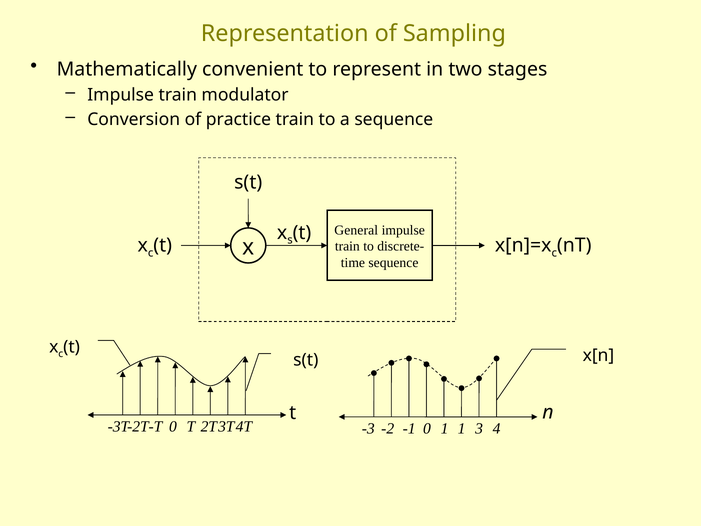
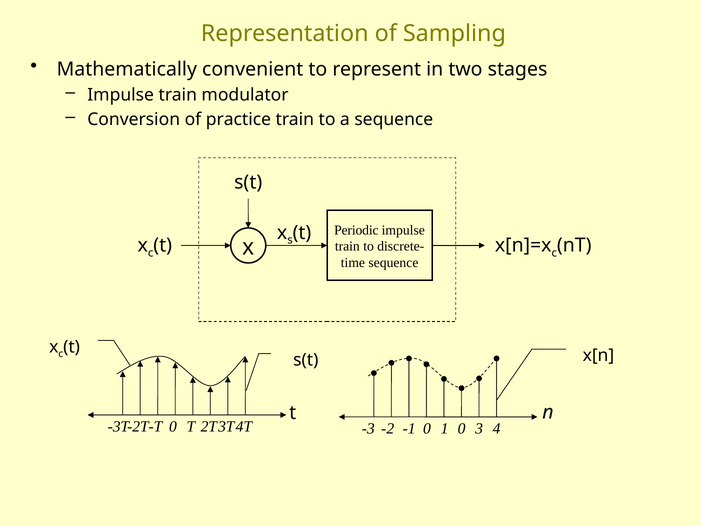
General: General -> Periodic (356, 230)
-2 1: 1 -> 0 (462, 429)
